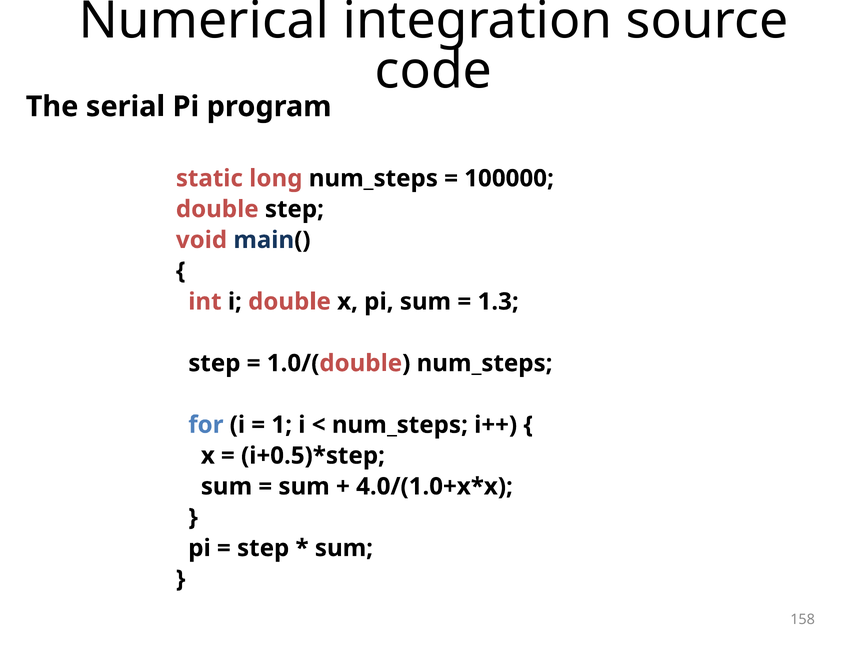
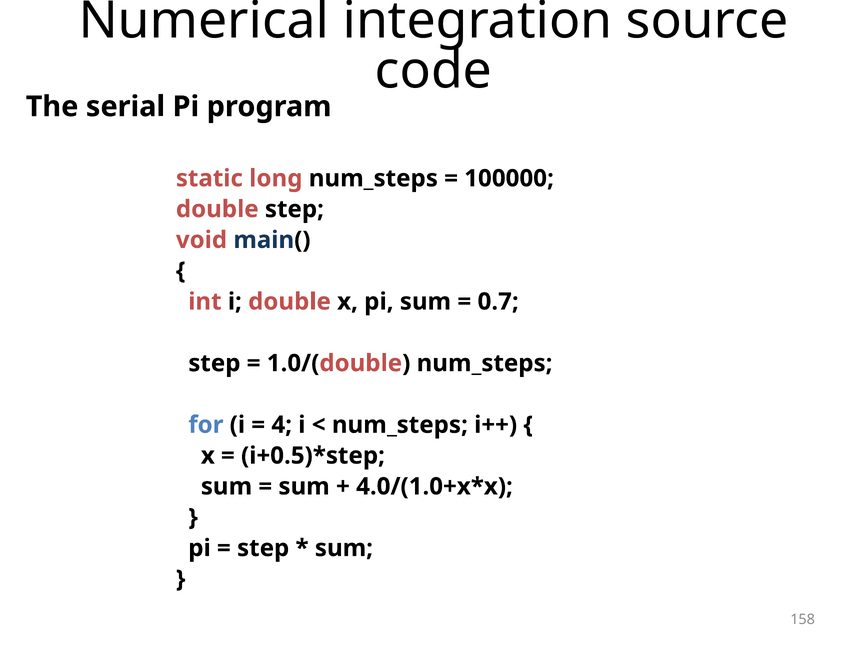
1.3: 1.3 -> 0.7 (498, 302)
1: 1 -> 4 (282, 425)
